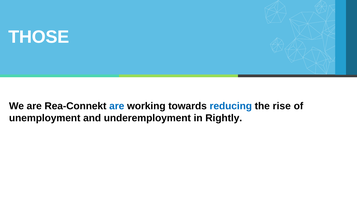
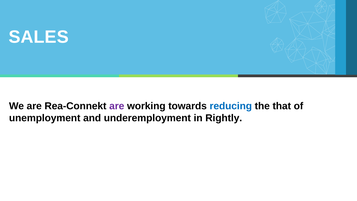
THOSE: THOSE -> SALES (39, 37)
are colour: blue -> purple (117, 106)
rise: rise -> that (282, 106)
